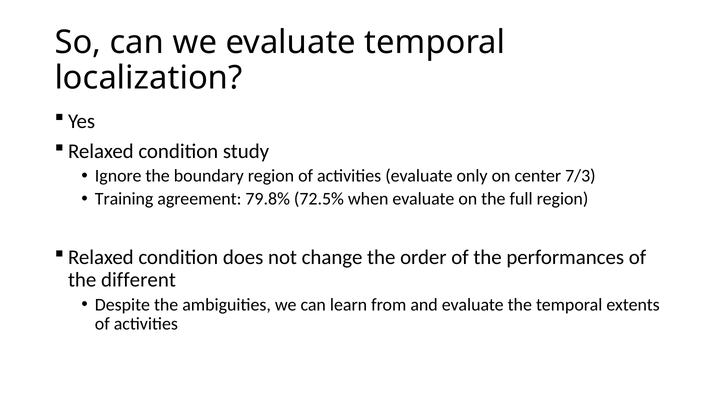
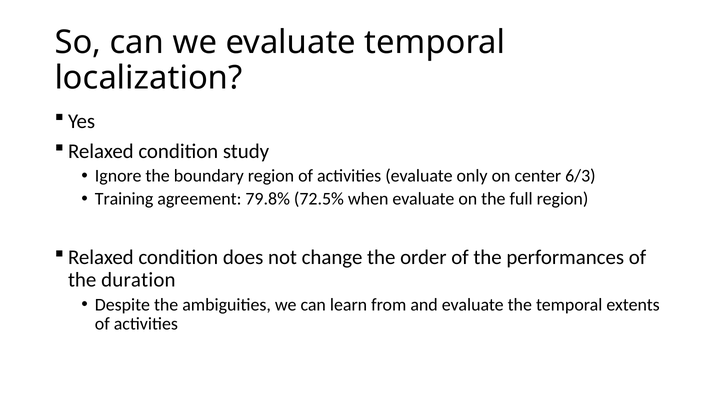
7/3: 7/3 -> 6/3 (580, 176)
different: different -> duration (138, 280)
